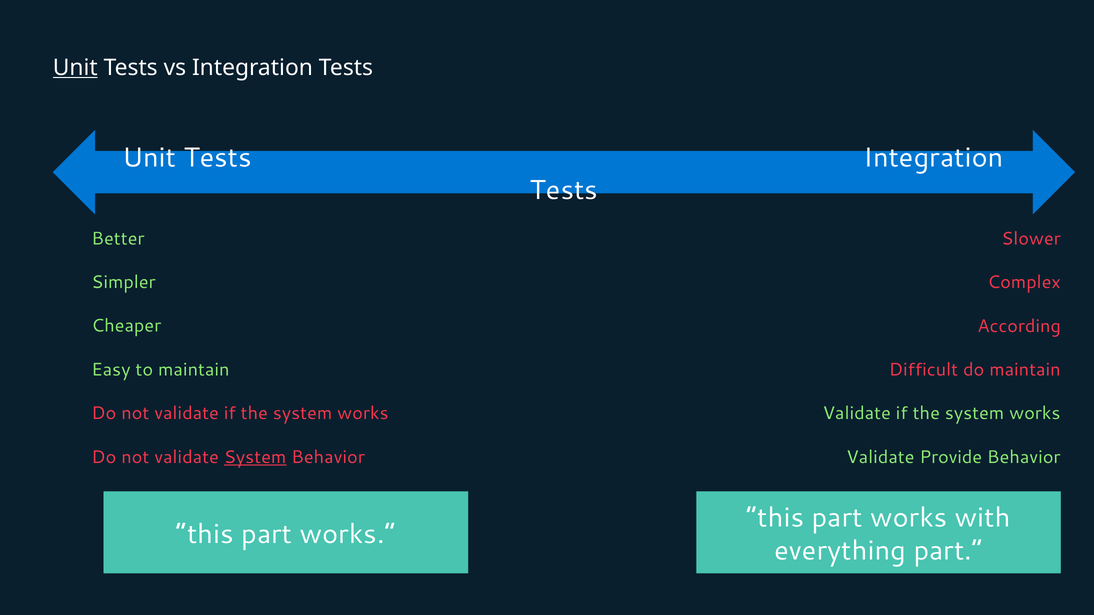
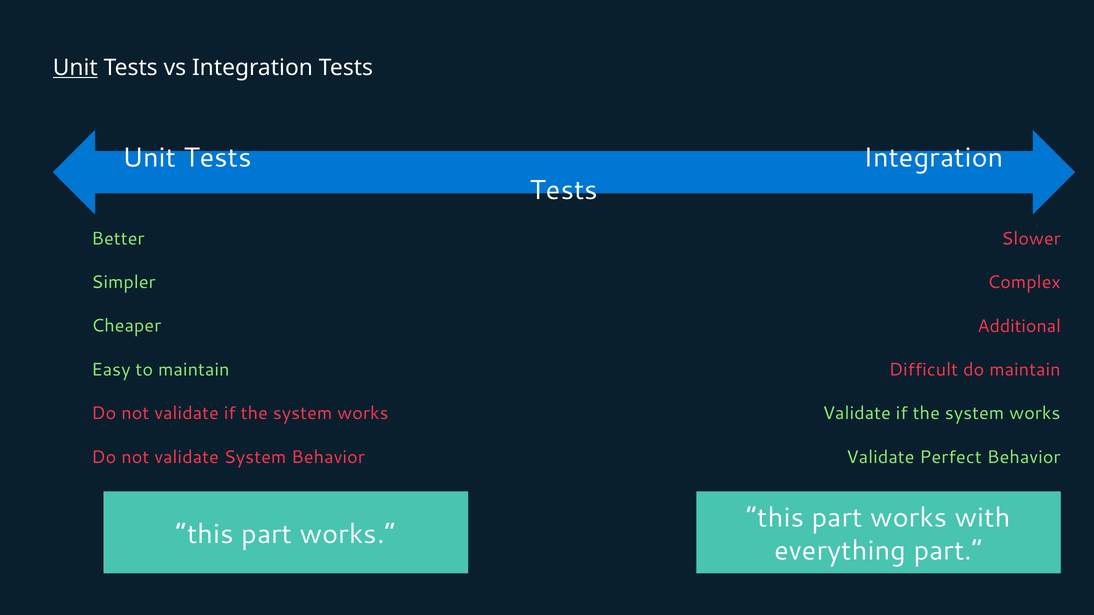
According: According -> Additional (1019, 326)
System underline: present -> none (255, 457)
Provide: Provide -> Perfect (951, 457)
